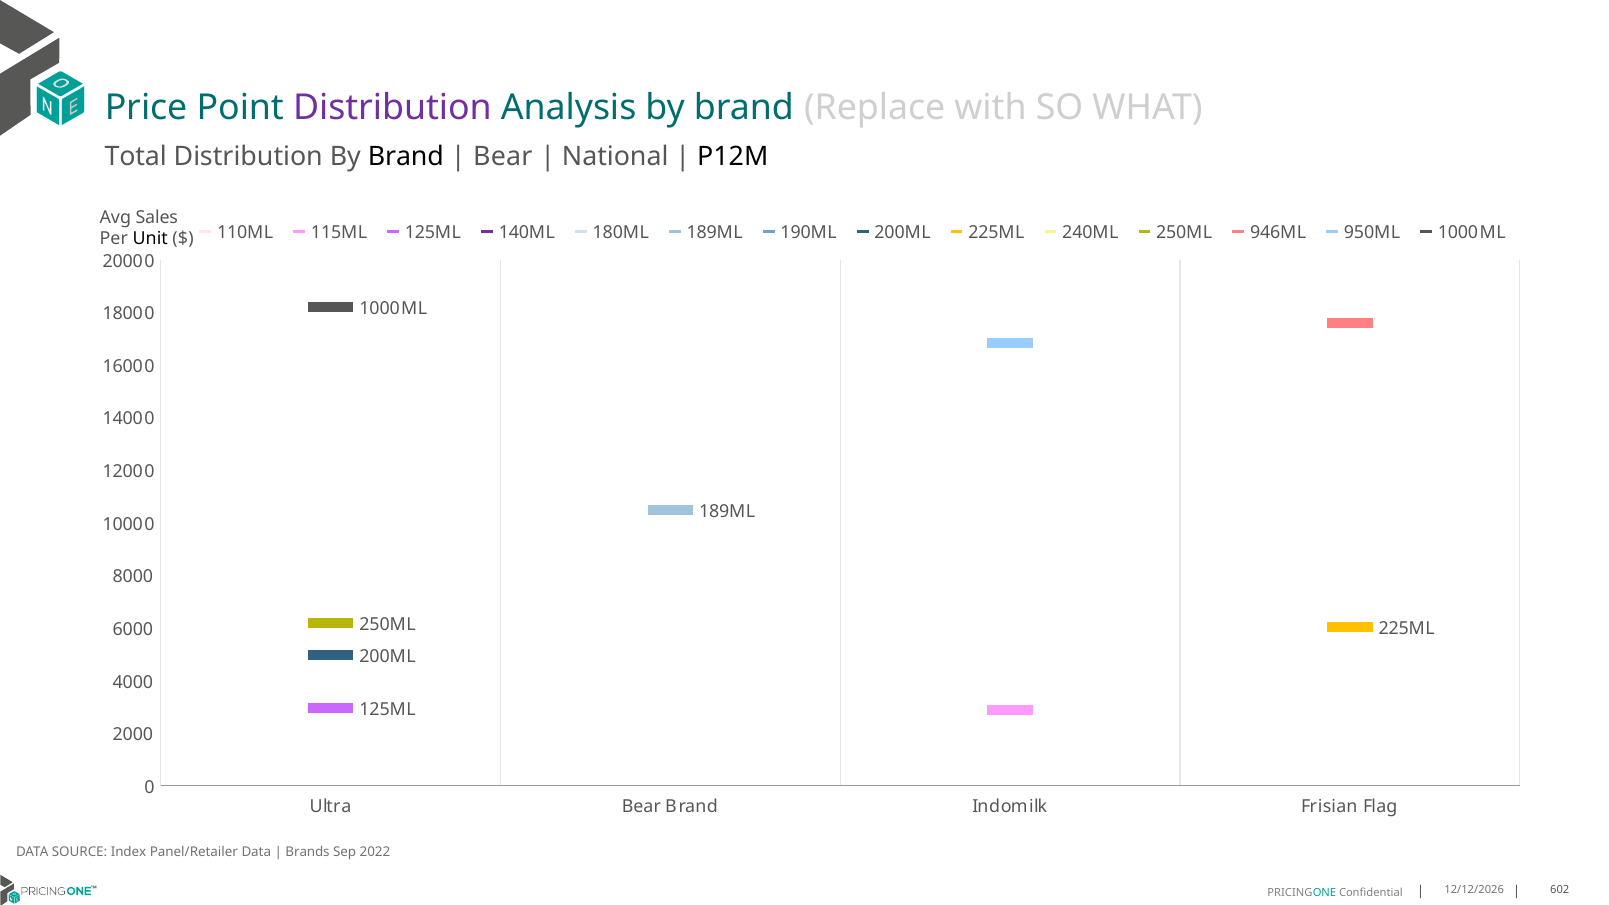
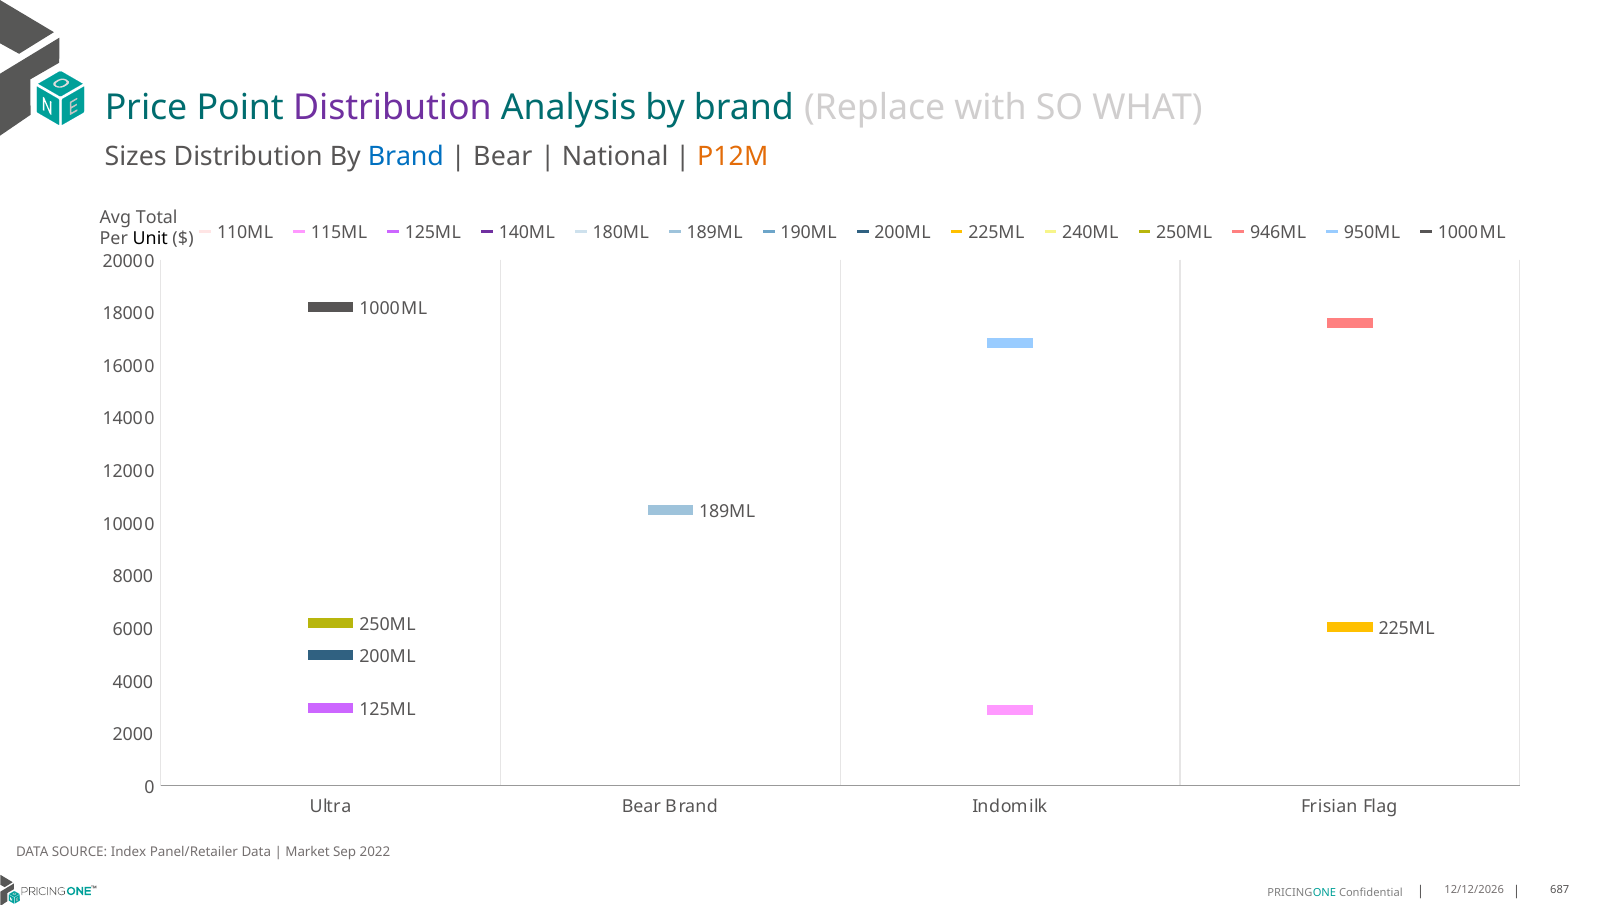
Total: Total -> Sizes (136, 157)
Brand colour: black -> blue (406, 157)
P12M colour: black -> orange (733, 157)
Sales: Sales -> Total (157, 217)
Brands: Brands -> Market (308, 852)
602: 602 -> 687 (1560, 890)
